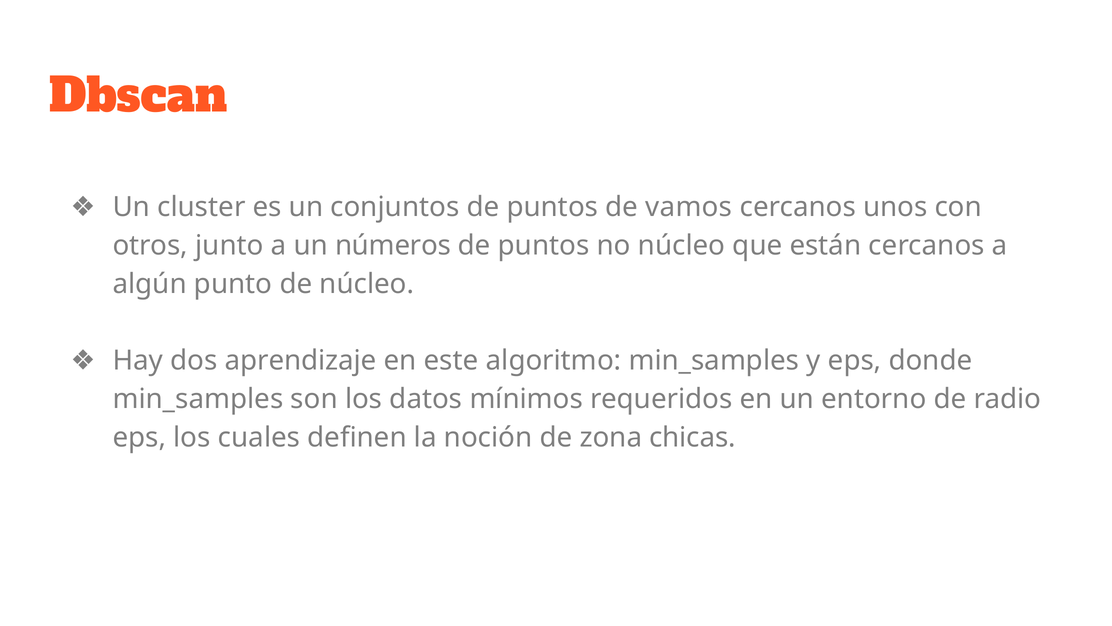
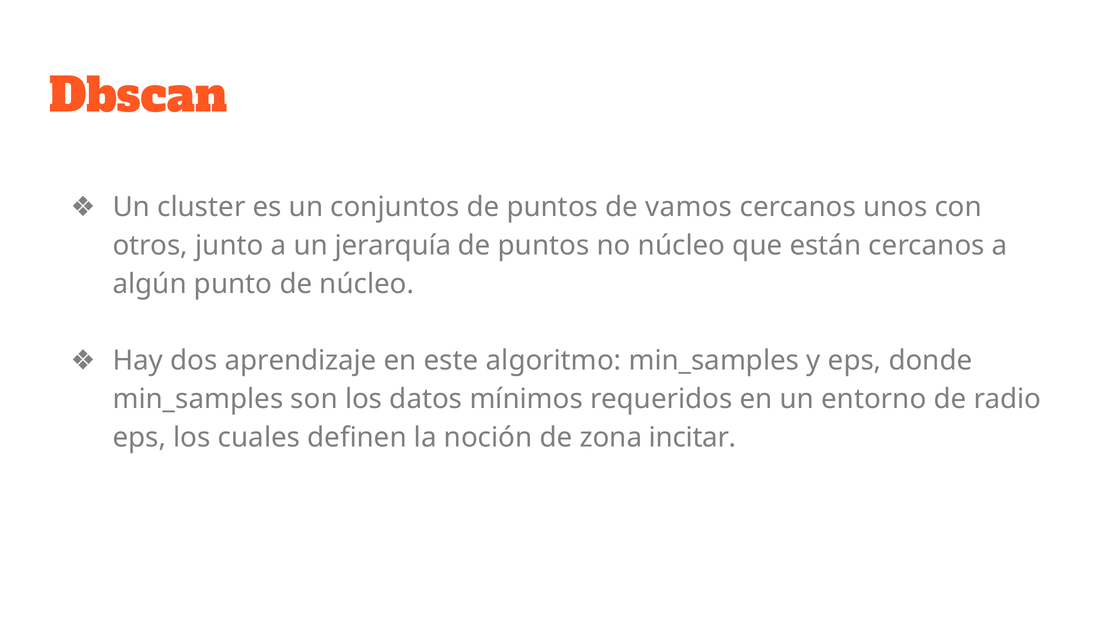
números: números -> jerarquía (393, 245)
chicas: chicas -> incitar (693, 437)
